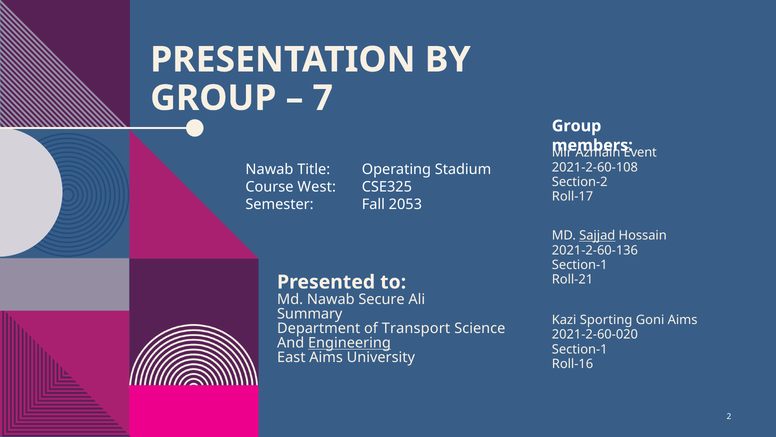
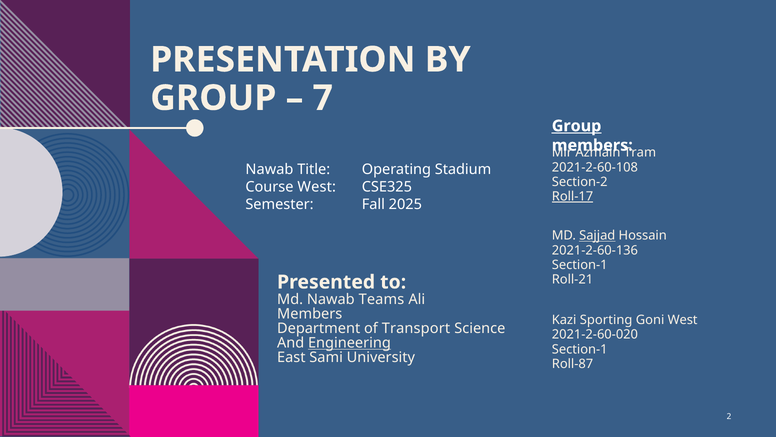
Group underline: none -> present (577, 126)
Event: Event -> Tram (640, 153)
Roll-17 underline: none -> present (573, 196)
2053: 2053 -> 2025 (405, 204)
Secure: Secure -> Teams (381, 299)
Summary: Summary -> Members (310, 313)
Goni Aims: Aims -> West (683, 320)
East Aims: Aims -> Sami (326, 357)
Roll-16: Roll-16 -> Roll-87 (573, 363)
